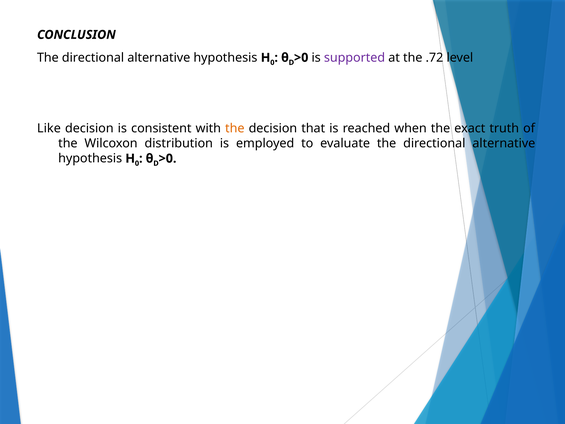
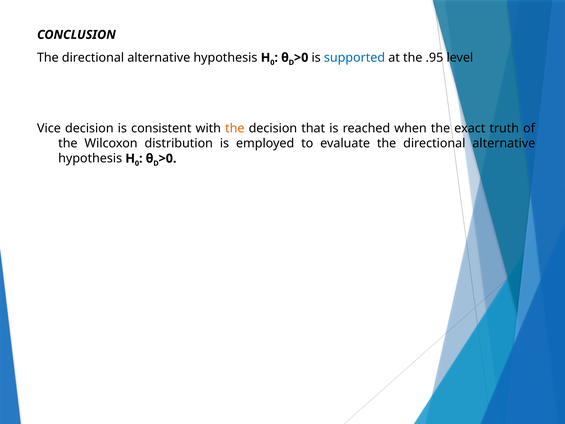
supported colour: purple -> blue (355, 58)
.72: .72 -> .95 (434, 58)
Like: Like -> Vice (49, 128)
